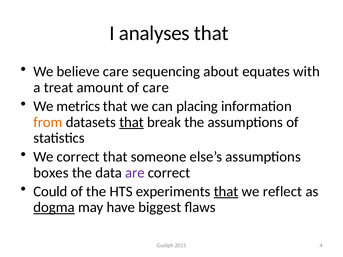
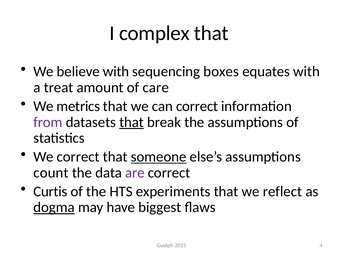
analyses: analyses -> complex (154, 33)
believe care: care -> with (116, 72)
about: about -> boxes (221, 72)
can placing: placing -> correct (197, 106)
from colour: orange -> purple (48, 122)
someone underline: none -> present (159, 157)
boxes: boxes -> count (51, 173)
Could: Could -> Curtis (50, 192)
that underline: present -> none (226, 192)
